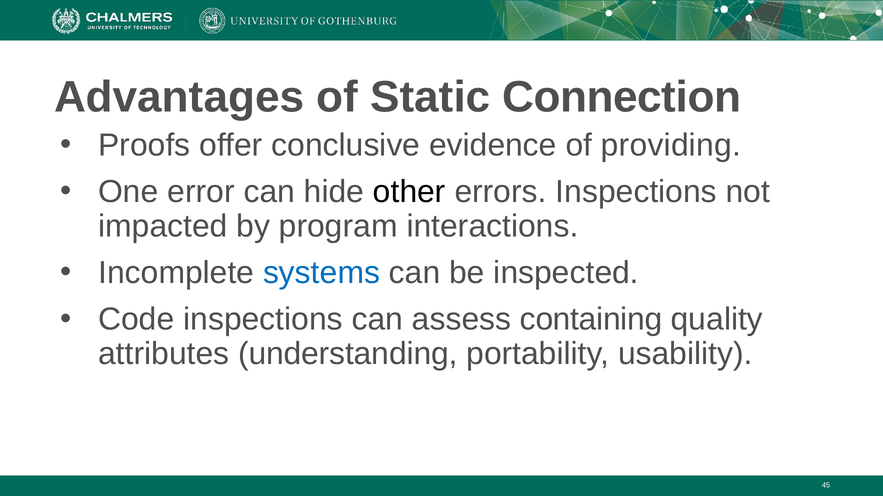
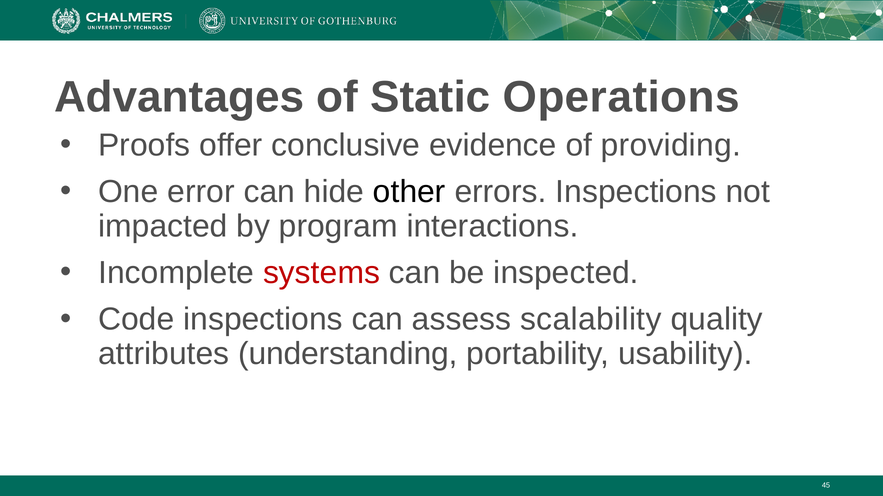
Connection: Connection -> Operations (621, 98)
systems colour: blue -> red (322, 273)
containing: containing -> scalability (591, 320)
